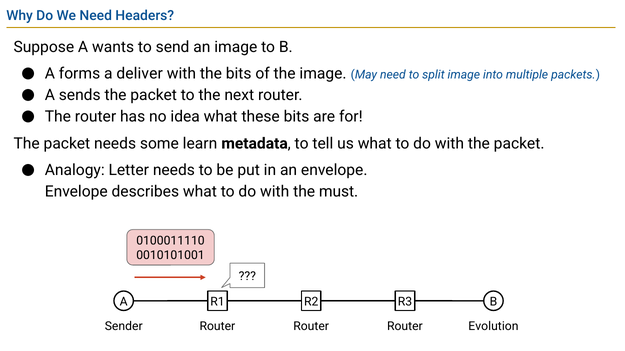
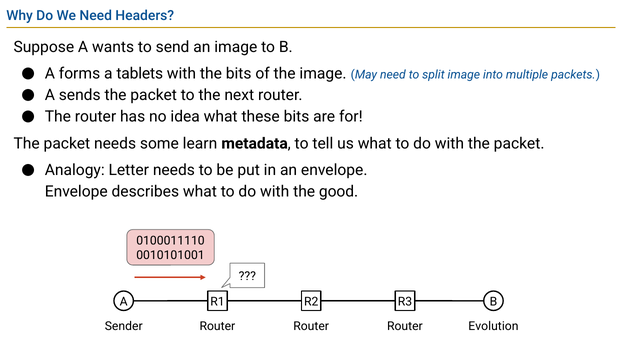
deliver: deliver -> tablets (140, 74)
must: must -> good (339, 192)
